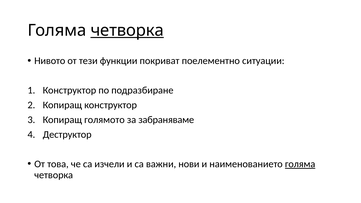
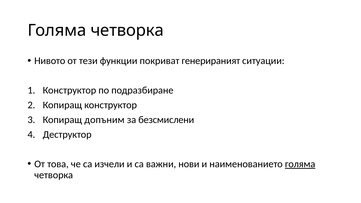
четворка underline: present -> none (127, 30)
поелементно: поелементно -> генерираният (211, 61)
голямото: голямото -> допъним (104, 120)
забраняваме: забраняваме -> безсмислени (166, 120)
